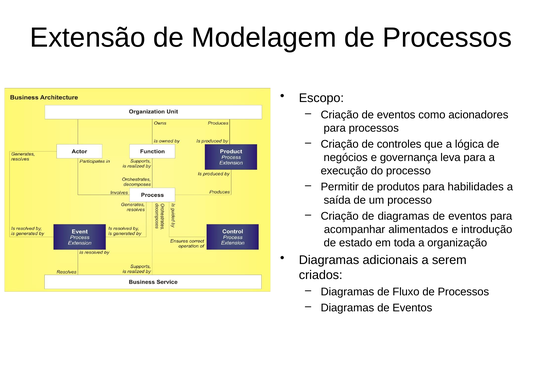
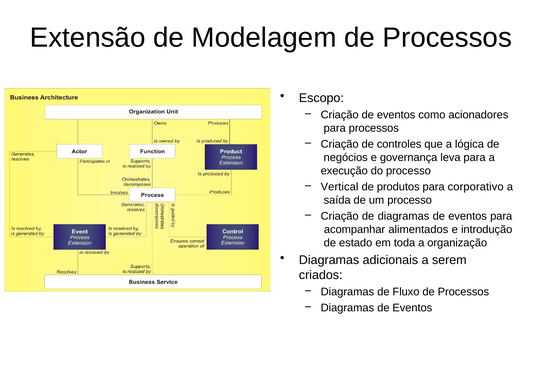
Permitir: Permitir -> Vertical (340, 187)
habilidades: habilidades -> corporativo (476, 187)
